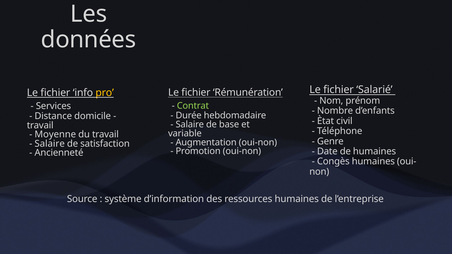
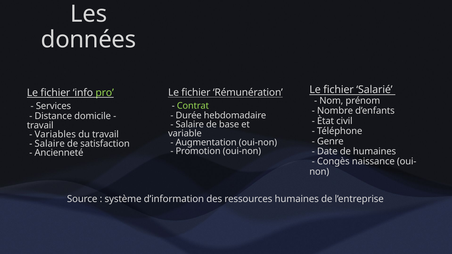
pro colour: yellow -> light green (105, 93)
Moyenne: Moyenne -> Variables (55, 135)
Congès humaines: humaines -> naissance (373, 162)
